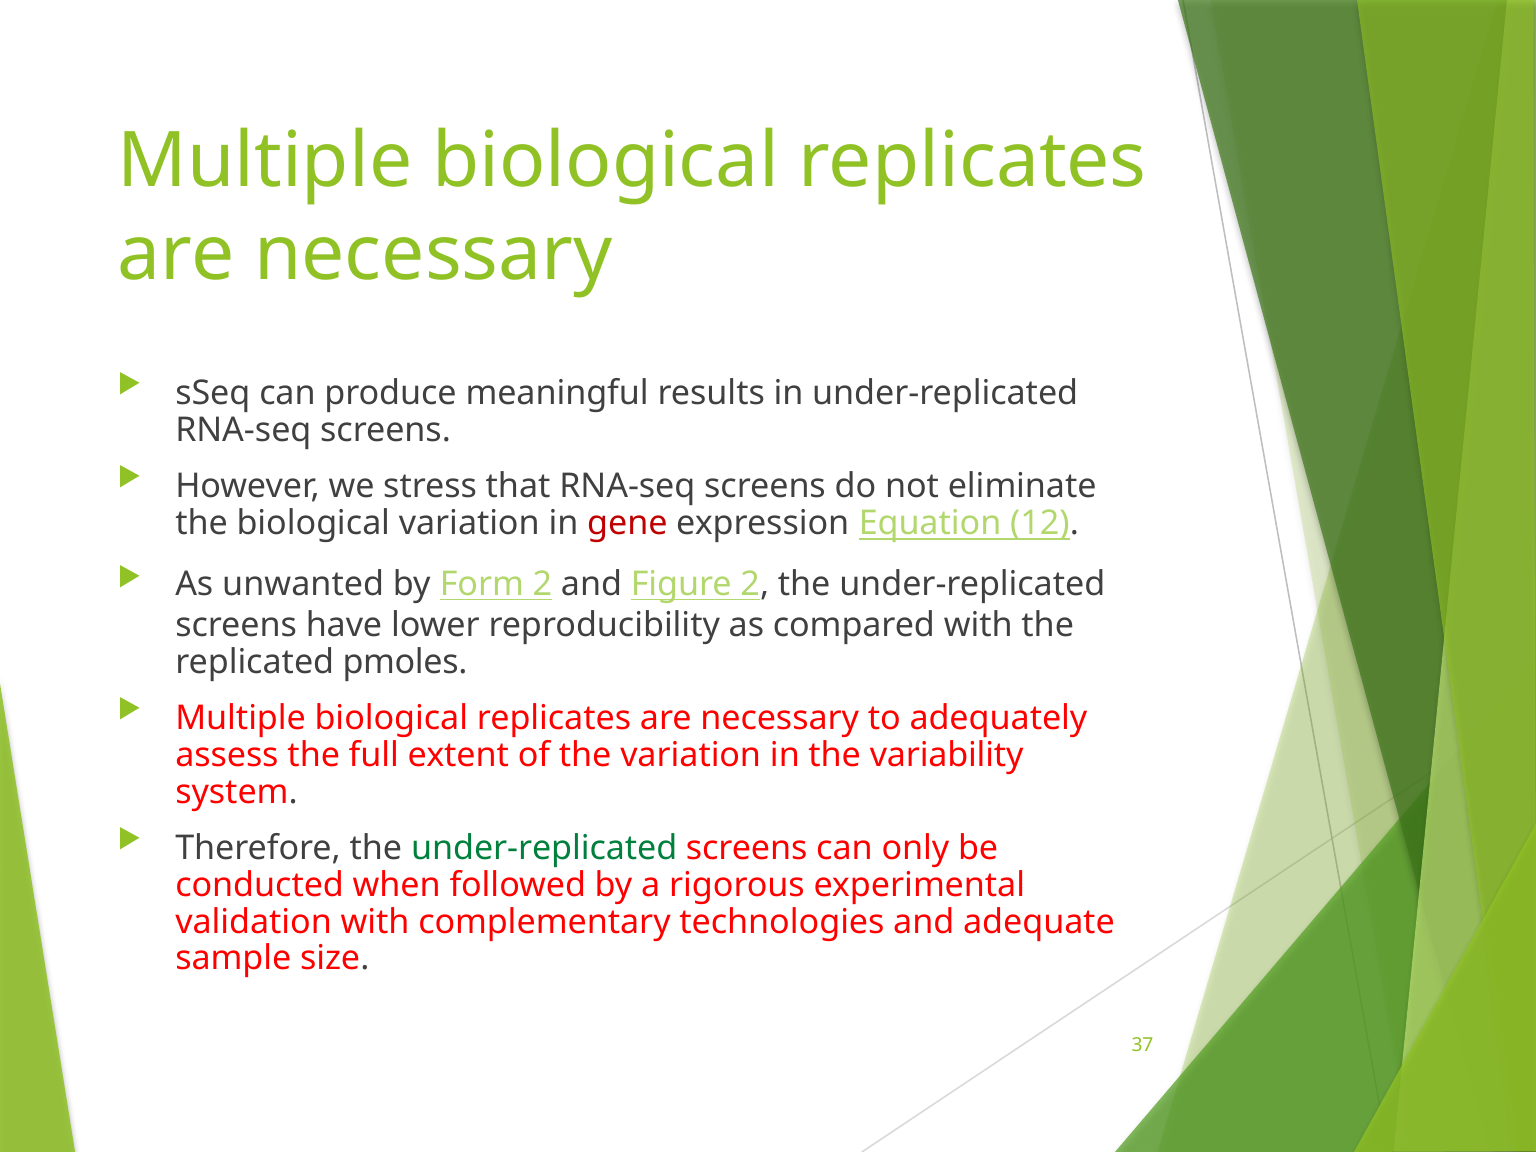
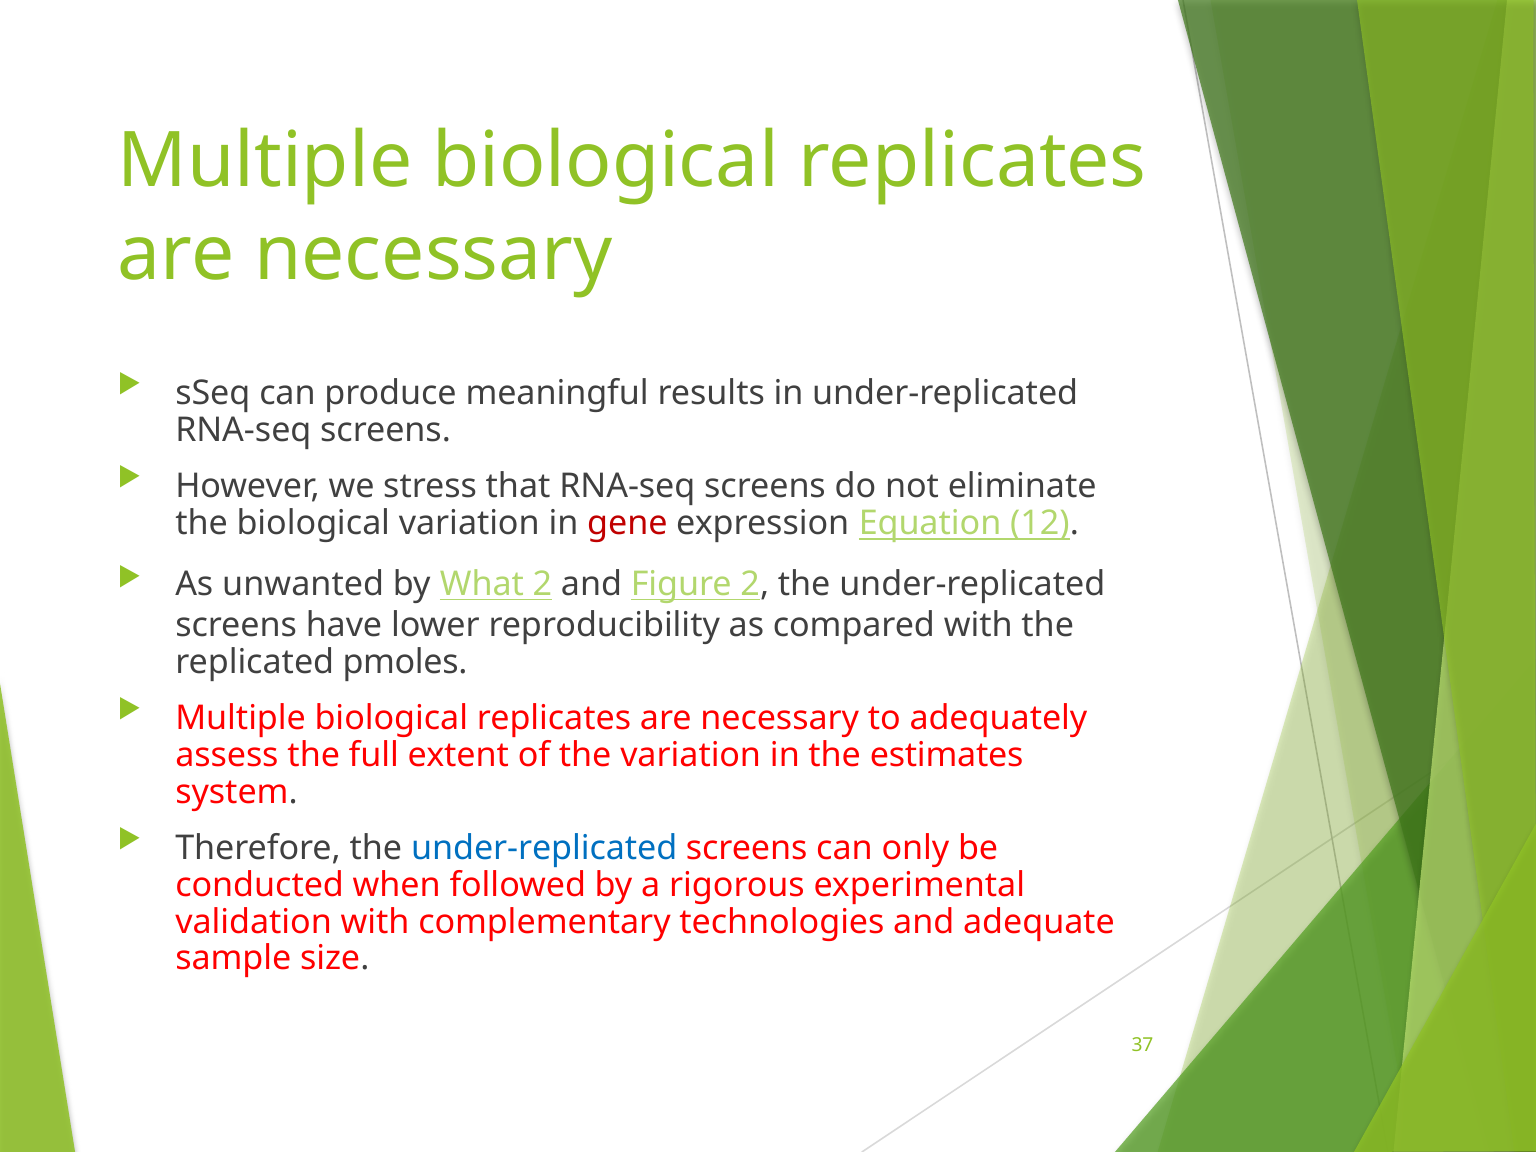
Form: Form -> What (482, 584)
variability: variability -> estimates (947, 755)
under-replicated colour: green -> blue (544, 848)
